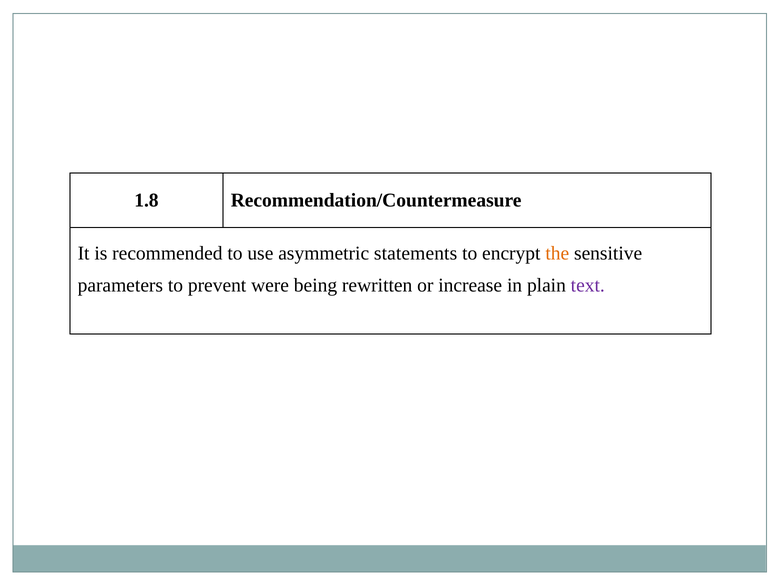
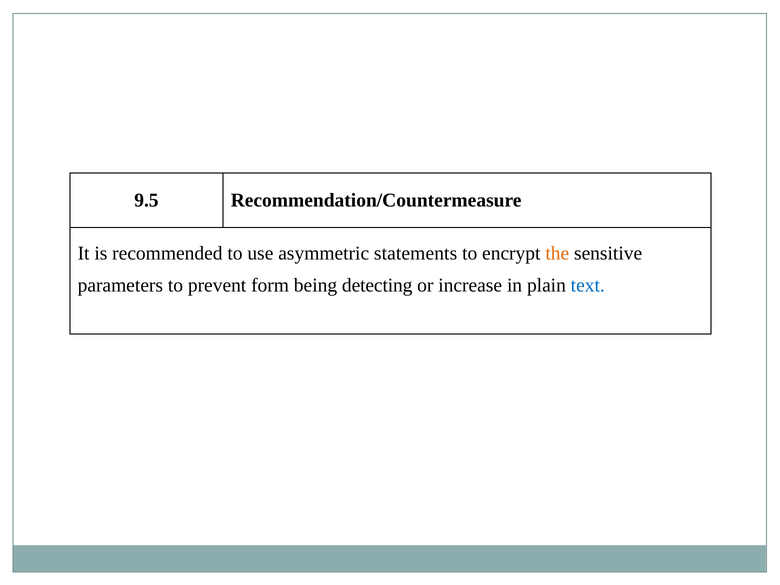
1.8: 1.8 -> 9.5 (146, 200)
were: were -> form (270, 285)
rewritten: rewritten -> detecting (377, 285)
text colour: purple -> blue (588, 285)
